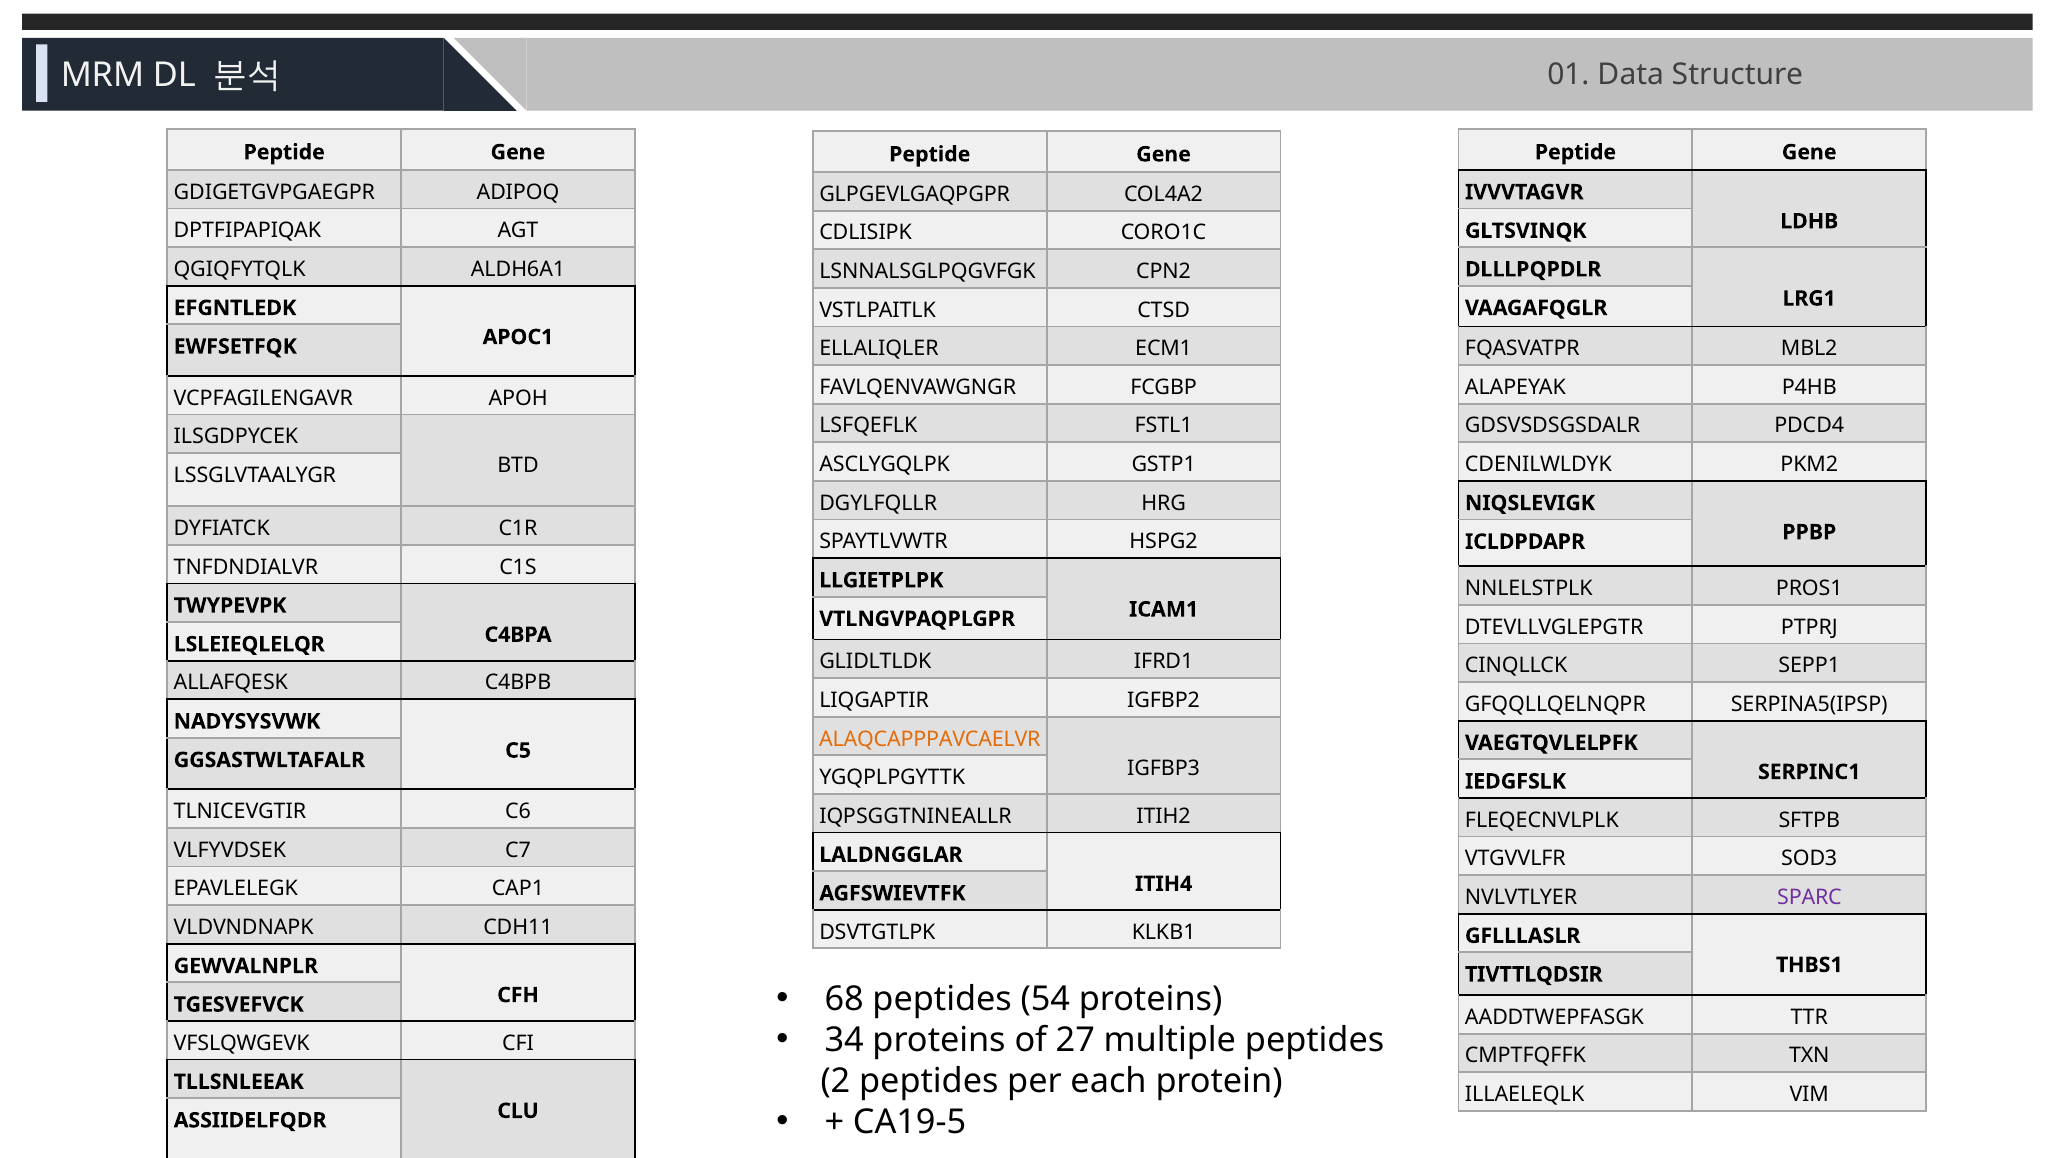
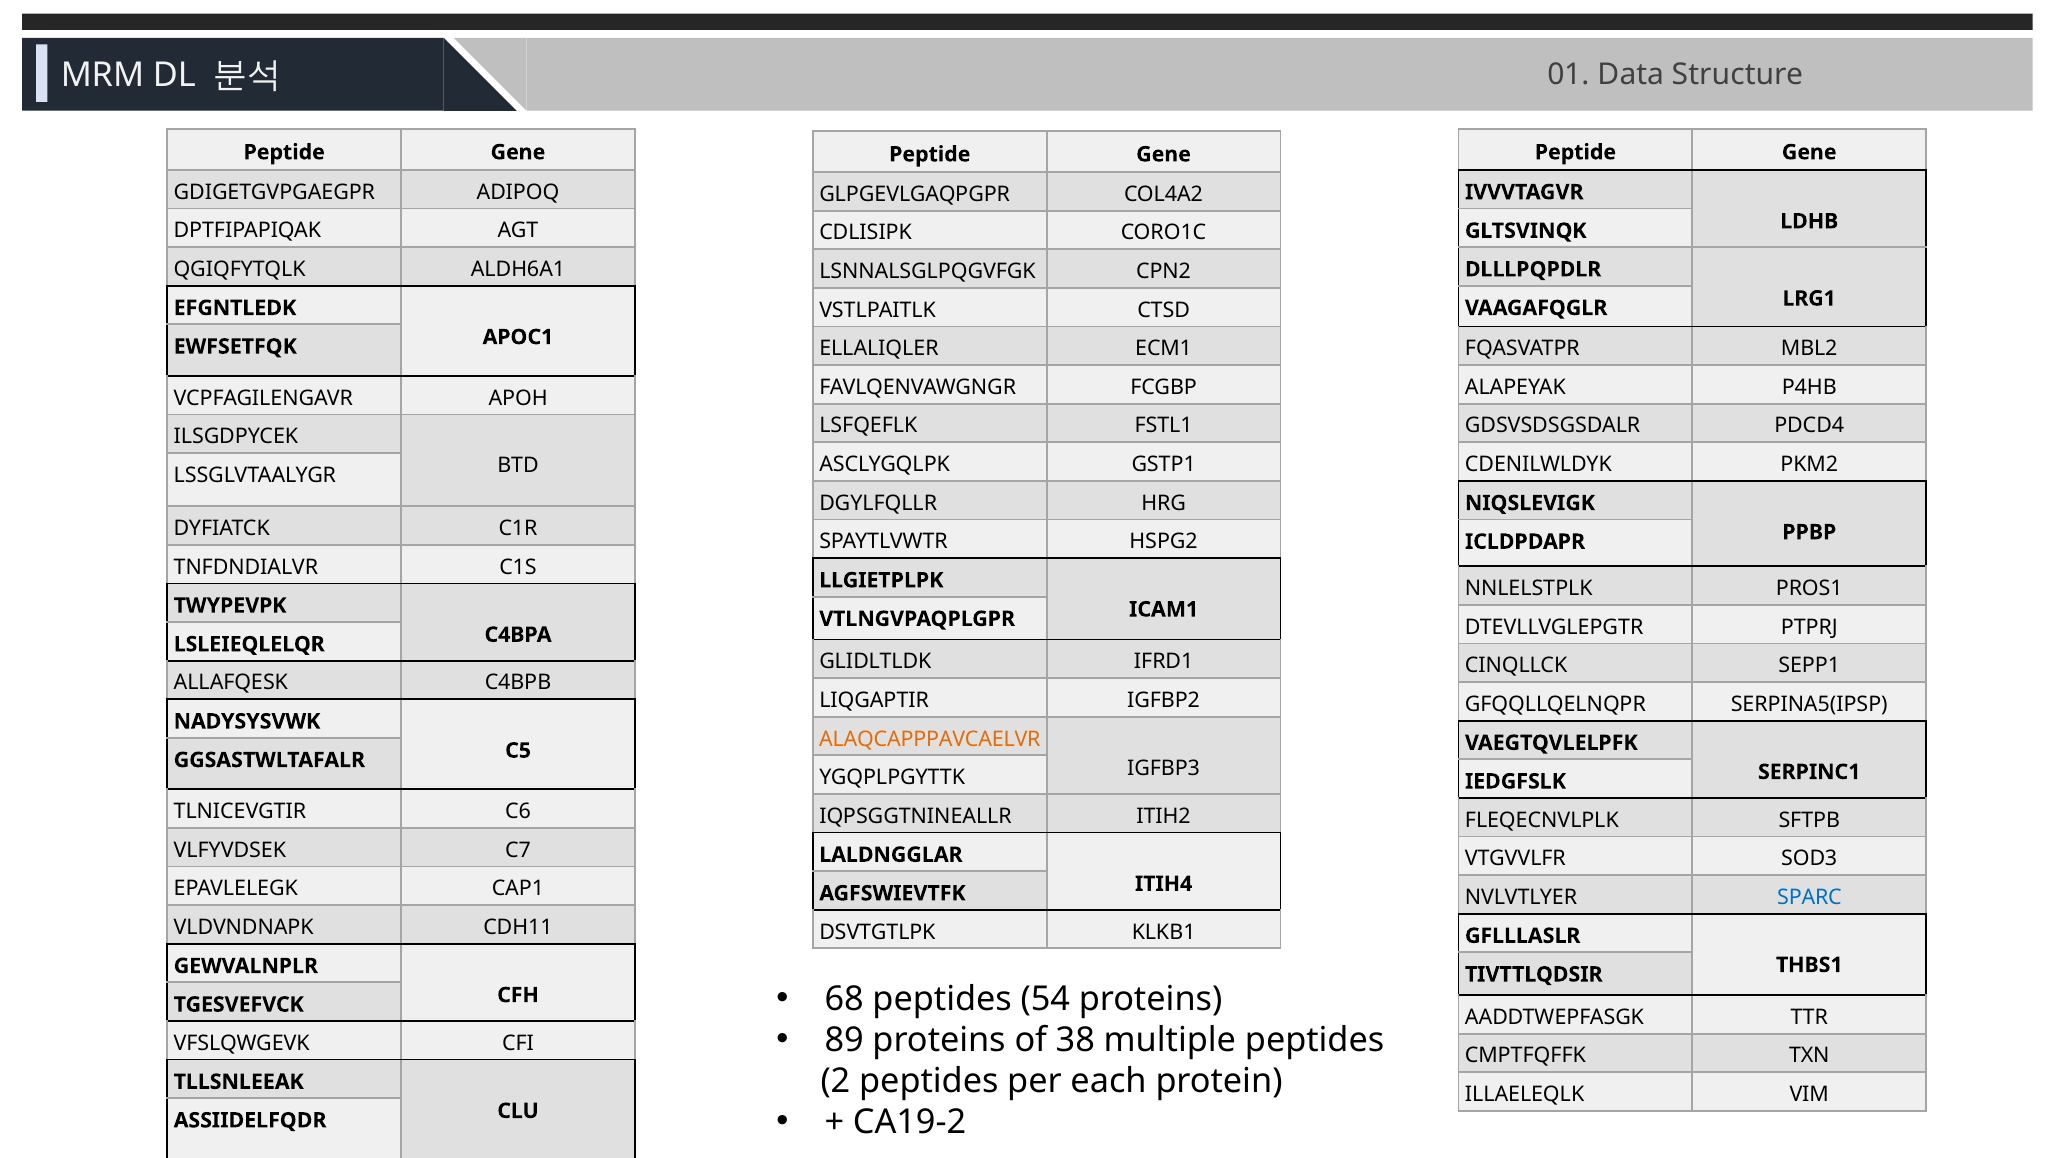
SPARC colour: purple -> blue (1809, 897)
34: 34 -> 89 (844, 1040)
27: 27 -> 38 (1075, 1040)
CA19-5: CA19-5 -> CA19-2 (910, 1122)
